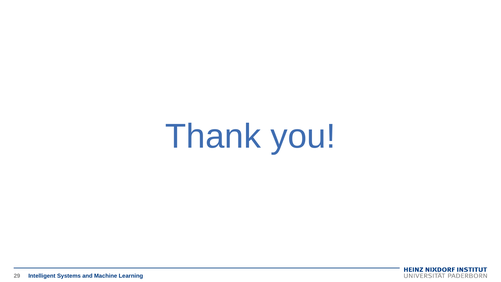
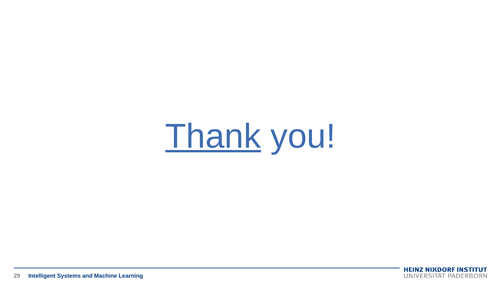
Thank underline: none -> present (213, 136)
